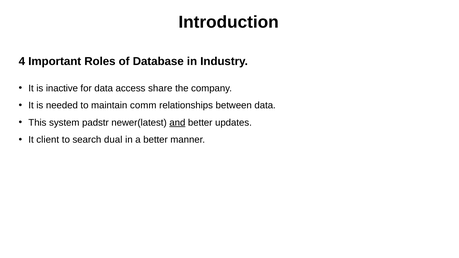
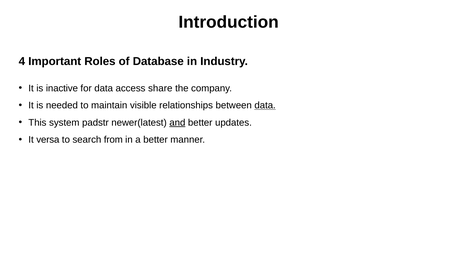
comm: comm -> visible (143, 105)
data underline: none -> present (265, 105)
client: client -> versa (48, 140)
dual: dual -> from (113, 140)
